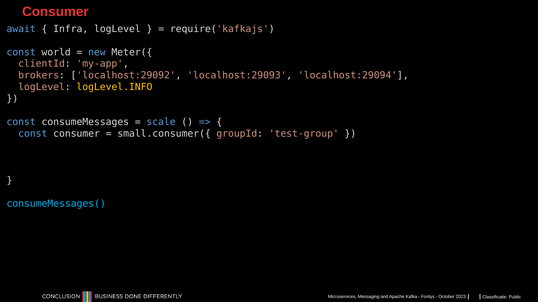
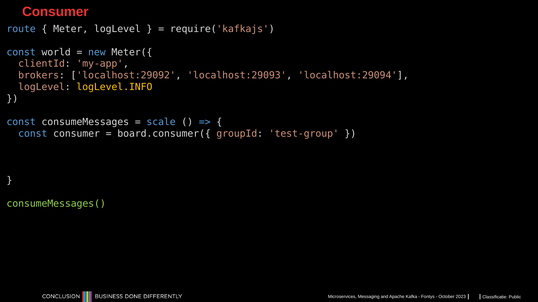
await: await -> route (21, 29)
Infra: Infra -> Meter (71, 29)
small.consumer({: small.consumer({ -> board.consumer({ (164, 134)
consumeMessages( colour: light blue -> light green (56, 204)
